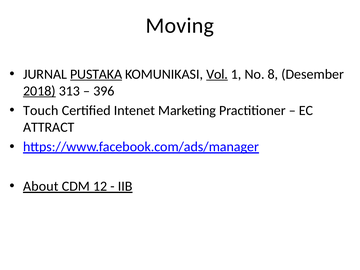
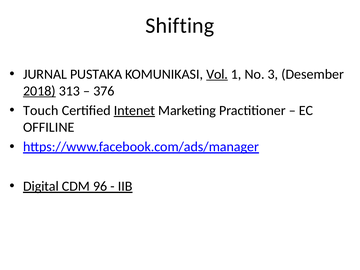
Moving: Moving -> Shifting (180, 26)
PUSTAKA underline: present -> none (96, 74)
8: 8 -> 3 (273, 74)
396: 396 -> 376 (104, 91)
Intenet underline: none -> present (134, 110)
ATTRACT: ATTRACT -> OFFILINE (49, 127)
About: About -> Digital (41, 186)
12: 12 -> 96 (100, 186)
